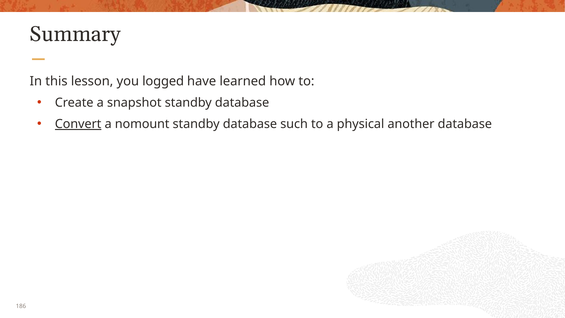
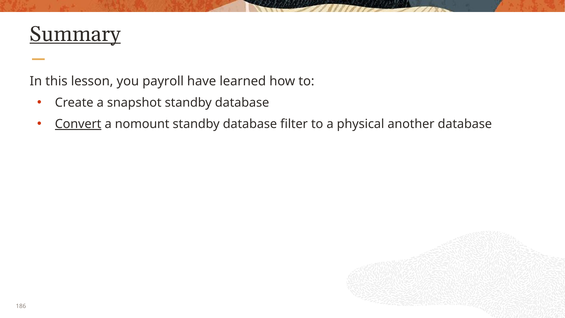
Summary underline: none -> present (75, 34)
logged: logged -> payroll (163, 81)
such: such -> filter (294, 124)
